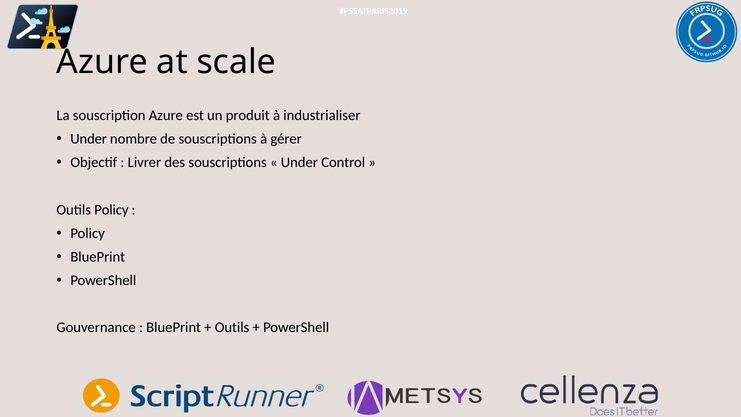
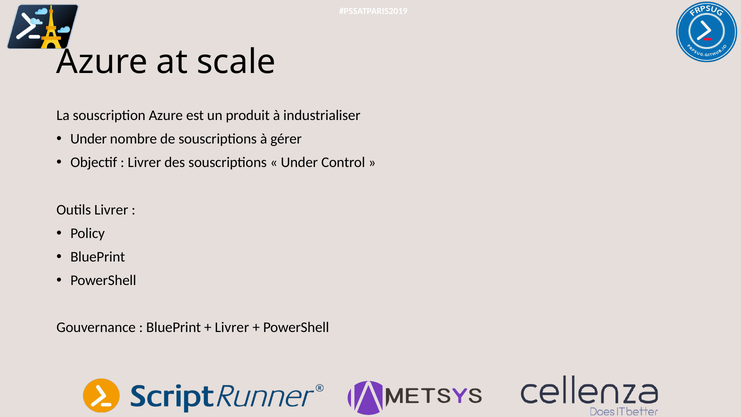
Outils Policy: Policy -> Livrer (111, 210)
Outils: Outils -> Livrer (232, 327)
